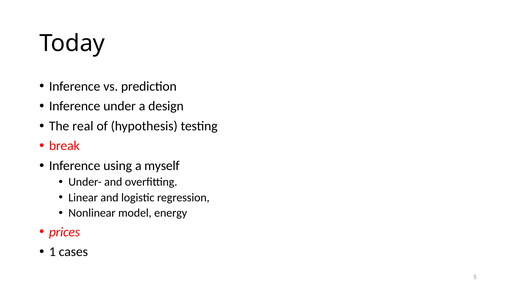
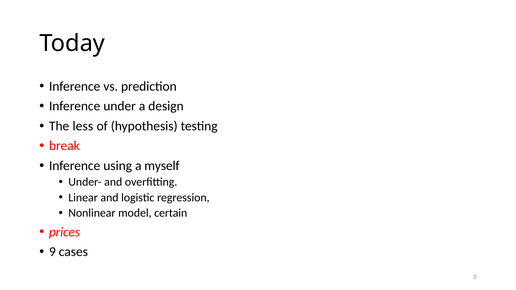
real: real -> less (83, 126)
energy: energy -> certain (171, 213)
1: 1 -> 9 (52, 252)
